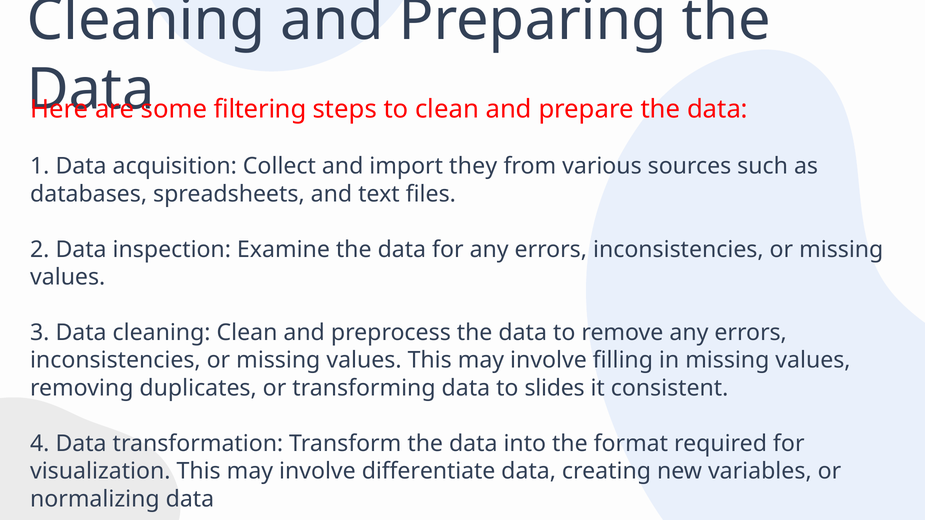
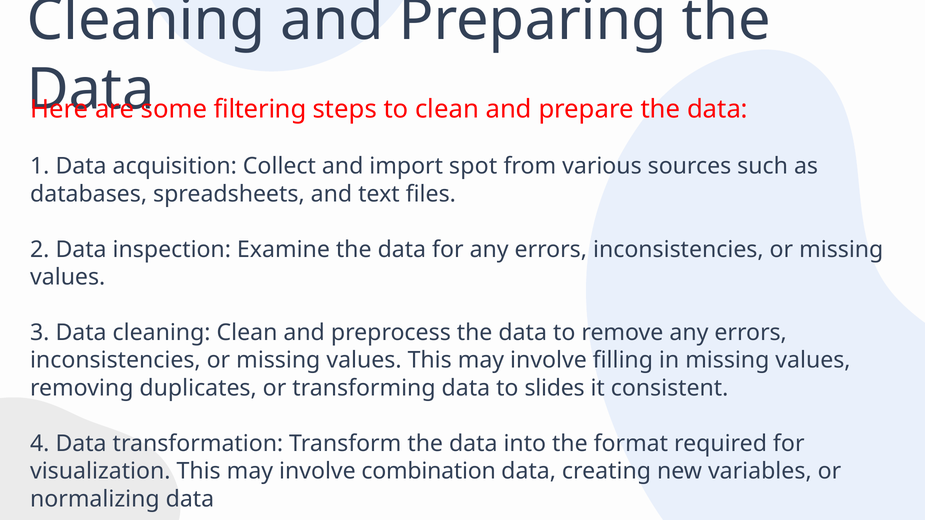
they: they -> spot (473, 166)
differentiate: differentiate -> combination (429, 472)
